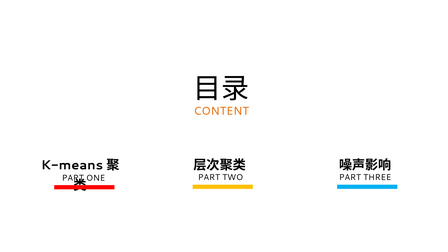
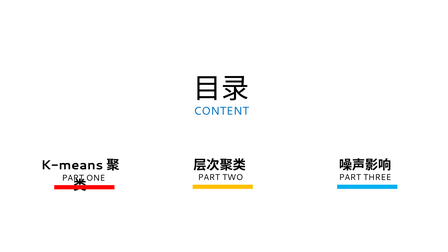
CONTENT colour: orange -> blue (221, 111)
